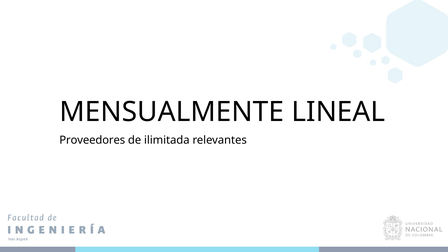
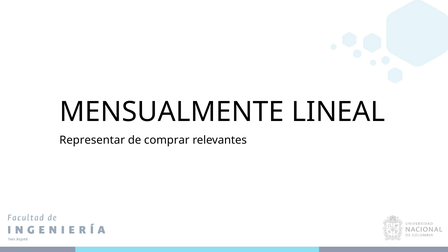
Proveedores: Proveedores -> Representar (92, 140)
ilimitada: ilimitada -> comprar (167, 140)
